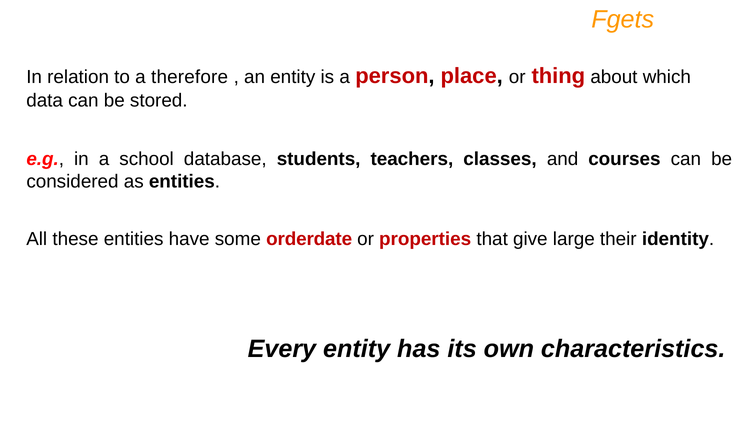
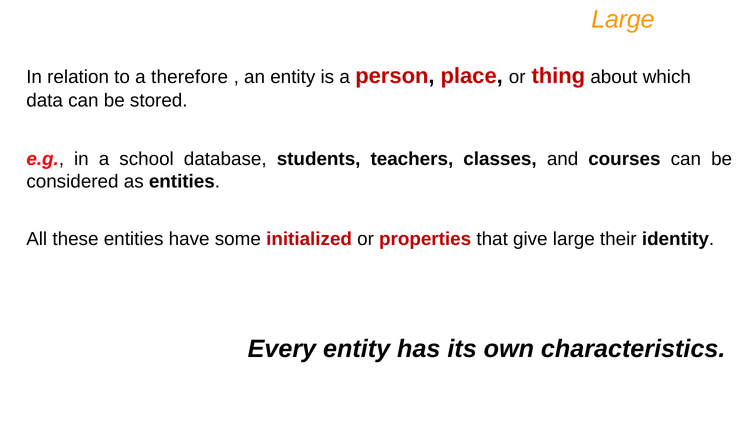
Fgets: Fgets -> Large (623, 20)
orderdate: orderdate -> initialized (309, 239)
